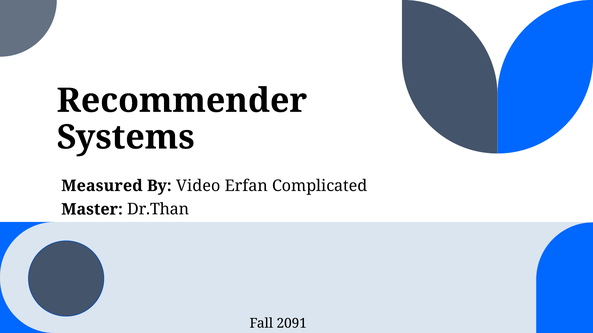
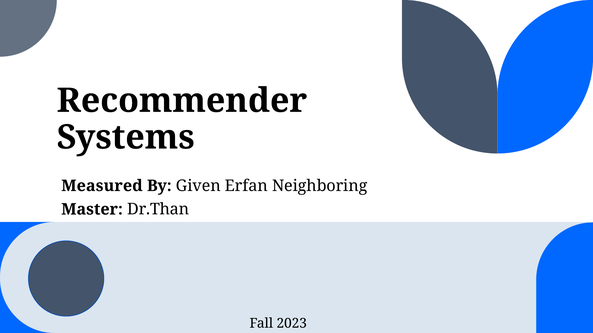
Video: Video -> Given (198, 186)
Complicated: Complicated -> Neighboring (320, 186)
2091: 2091 -> 2023 (292, 324)
